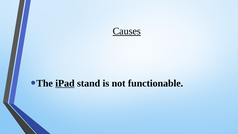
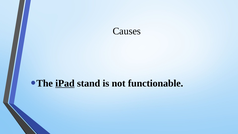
Causes underline: present -> none (127, 31)
